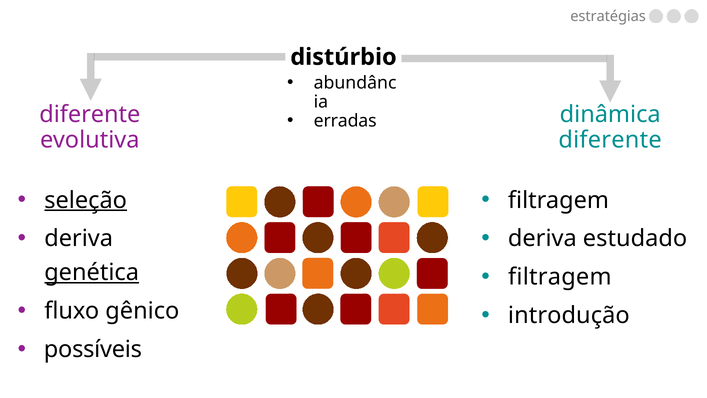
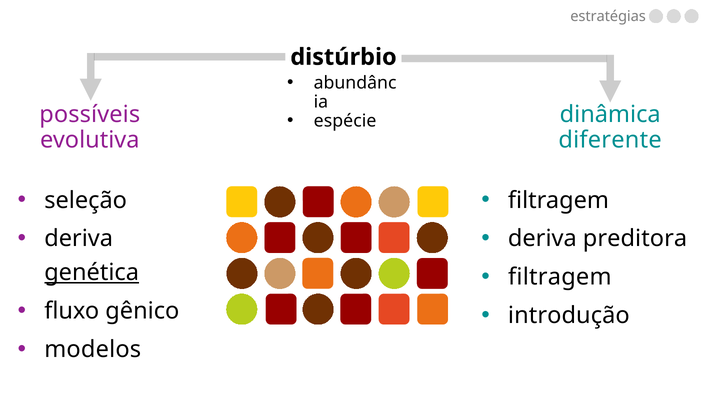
diferente: diferente -> possíveis (90, 114)
erradas: erradas -> espécie (345, 121)
seleção underline: present -> none (86, 200)
estudado: estudado -> preditora (635, 238)
possíveis: possíveis -> modelos (93, 349)
